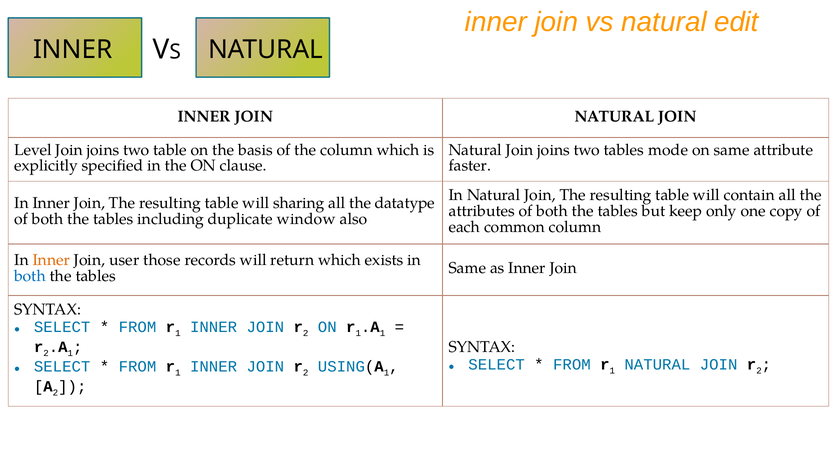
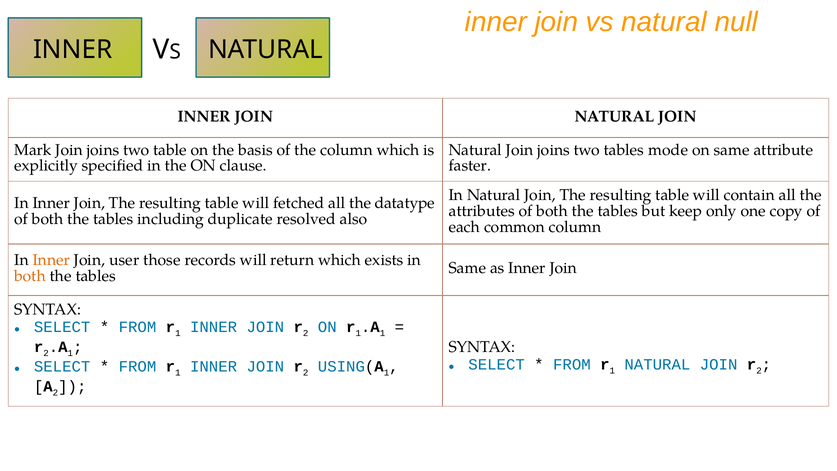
edit: edit -> null (736, 22)
Level: Level -> Mark (33, 150)
sharing: sharing -> fetched (299, 203)
window: window -> resolved (306, 219)
both colour: blue -> orange (30, 276)
